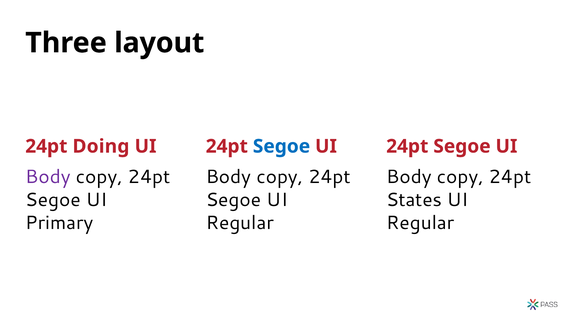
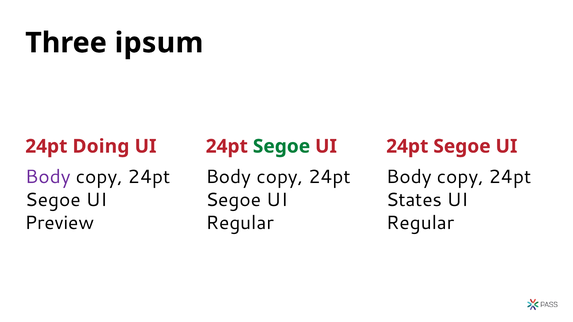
layout: layout -> ipsum (159, 43)
Segoe colour: blue -> green (281, 146)
Primary: Primary -> Preview (59, 223)
